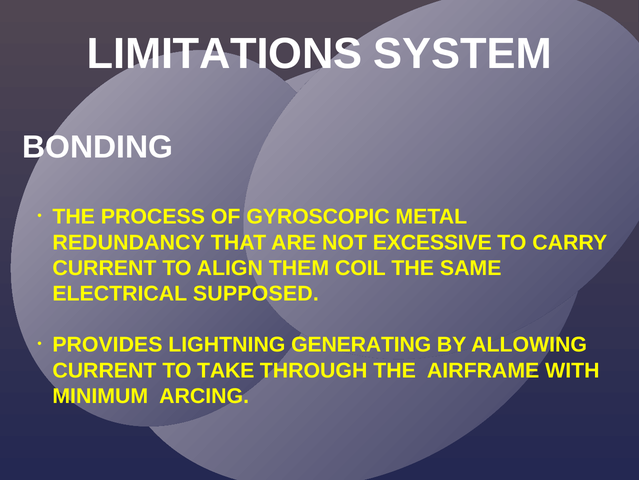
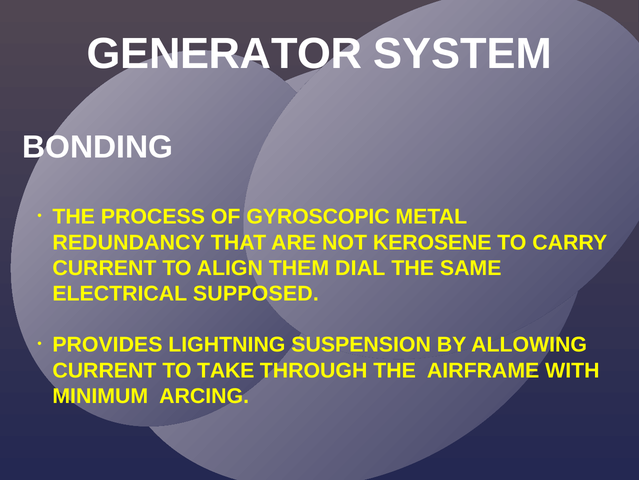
LIMITATIONS: LIMITATIONS -> GENERATOR (225, 54)
EXCESSIVE: EXCESSIVE -> KEROSENE (432, 242)
COIL: COIL -> DIAL (360, 268)
GENERATING: GENERATING -> SUSPENSION (361, 344)
